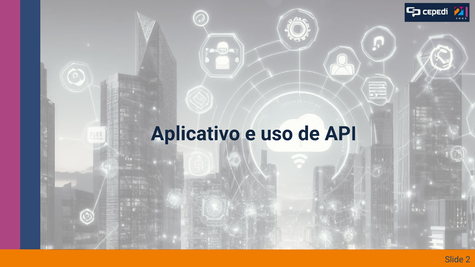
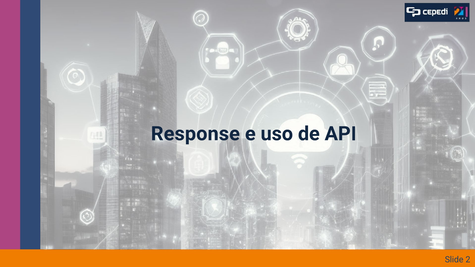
Aplicativo: Aplicativo -> Response (195, 134)
